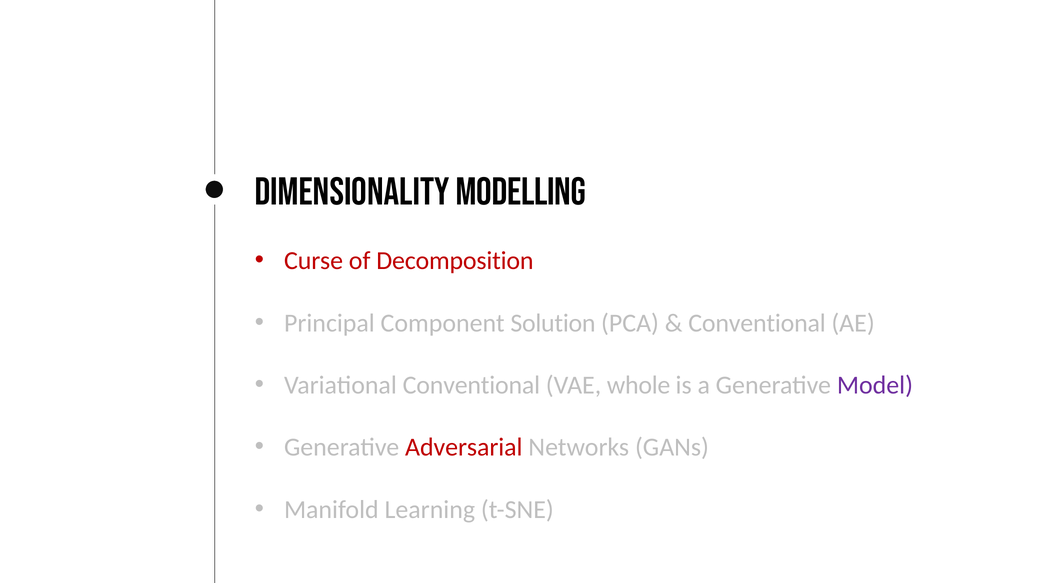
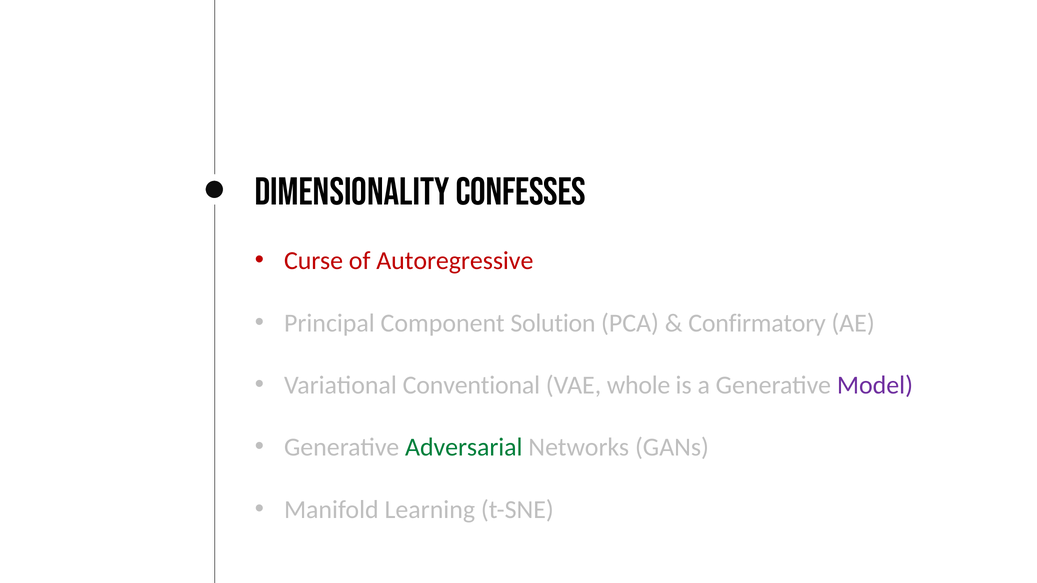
Modelling: Modelling -> Confesses (521, 192)
Decomposition: Decomposition -> Autoregressive (455, 261)
Conventional: Conventional -> Confirmatory (757, 323)
Adversarial colour: red -> green (464, 448)
